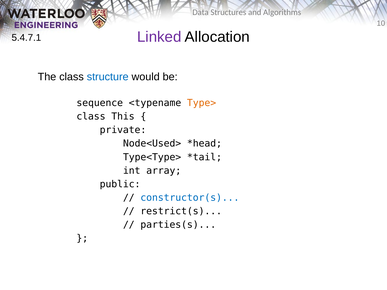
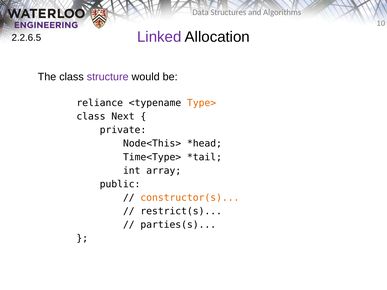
5.4.7.1: 5.4.7.1 -> 2.2.6.5 (26, 38)
structure colour: blue -> purple (108, 77)
sequence: sequence -> reliance (100, 103)
This: This -> Next (123, 117)
Node<Used>: Node<Used> -> Node<This> (152, 144)
Type<Type>: Type<Type> -> Time<Type> (152, 157)
constructor(s colour: blue -> orange (190, 198)
